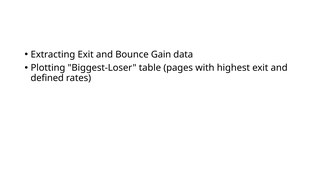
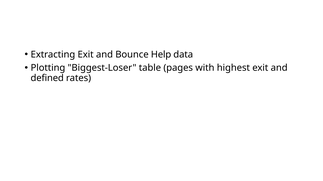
Gain: Gain -> Help (161, 55)
